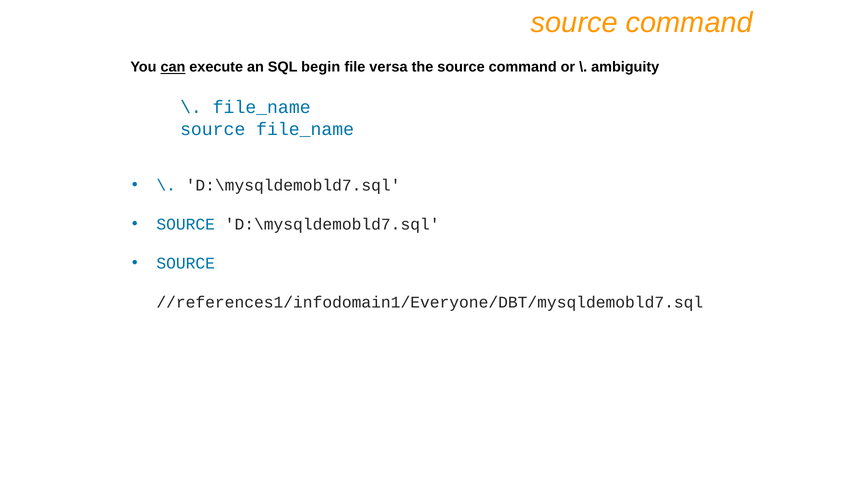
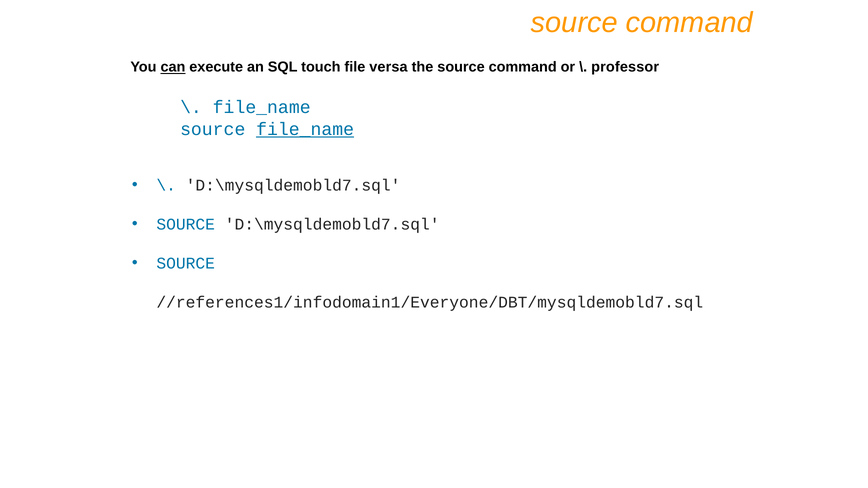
begin: begin -> touch (321, 67)
ambiguity: ambiguity -> professor (625, 67)
file_name underline: none -> present (305, 129)
